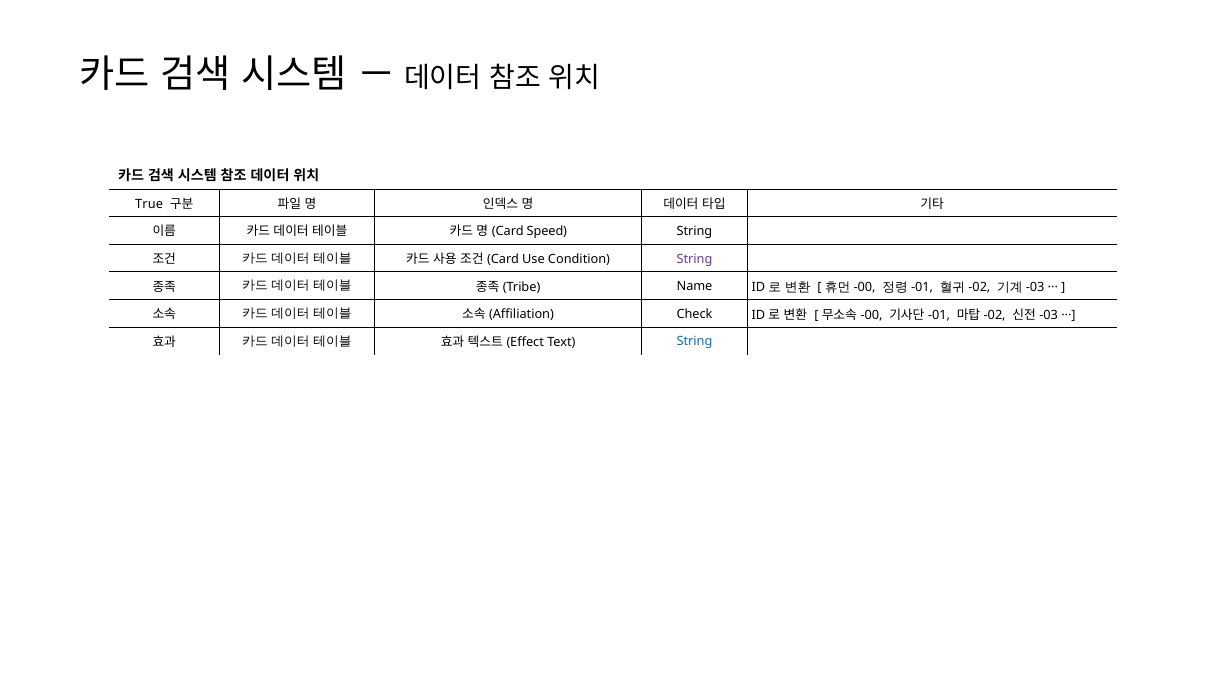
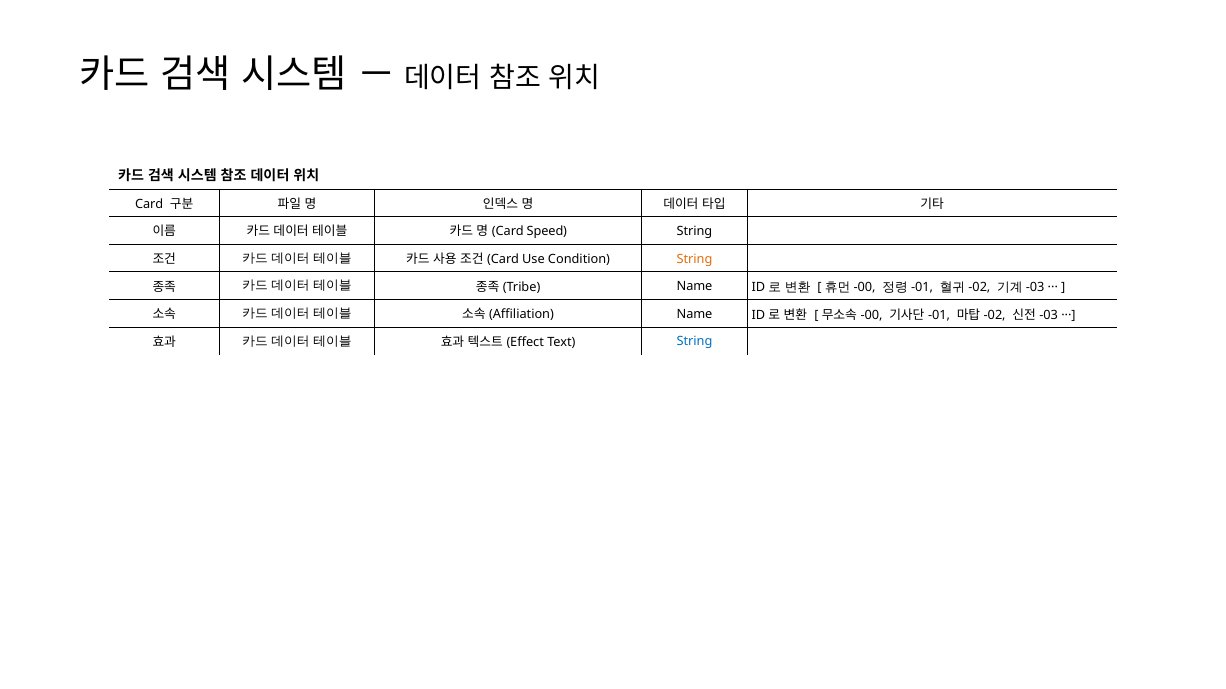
True: True -> Card (149, 204)
String colour: purple -> orange (695, 259)
Check: Check -> Name (695, 314)
